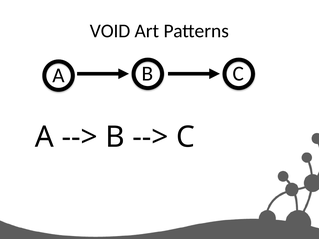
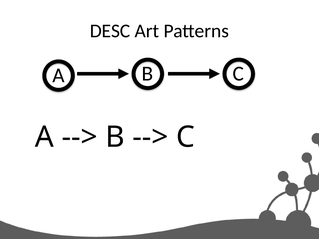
VOID: VOID -> DESC (110, 31)
